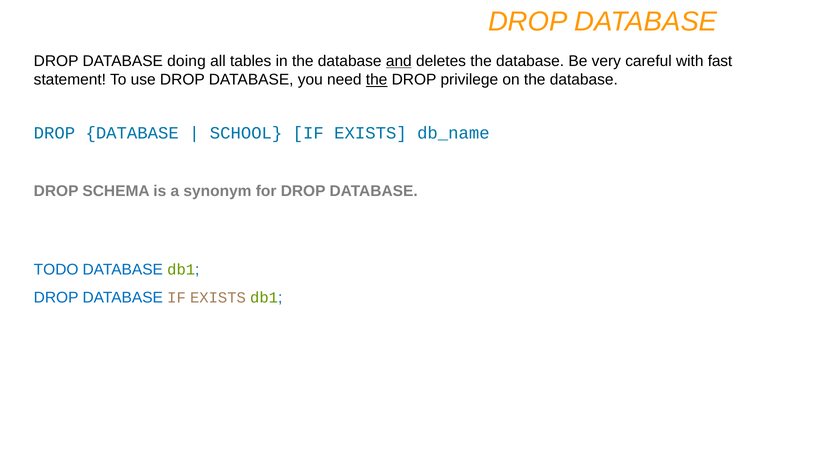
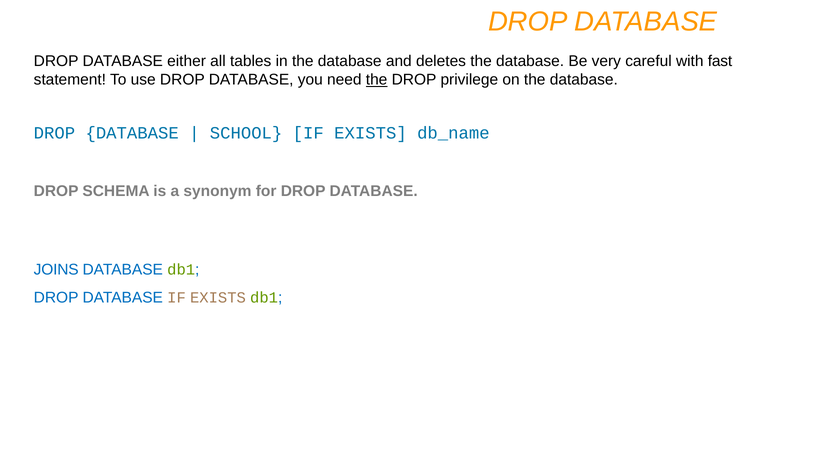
doing: doing -> either (187, 61)
and underline: present -> none (399, 61)
TODO: TODO -> JOINS (56, 270)
